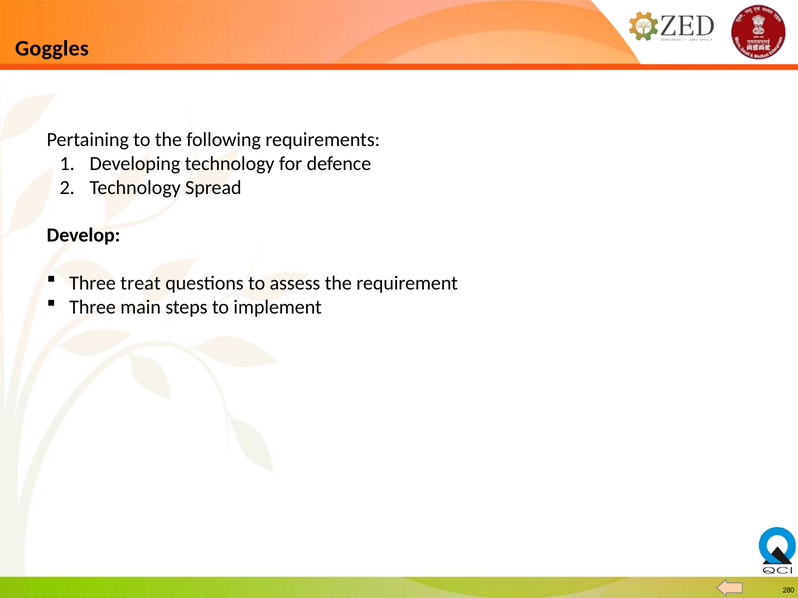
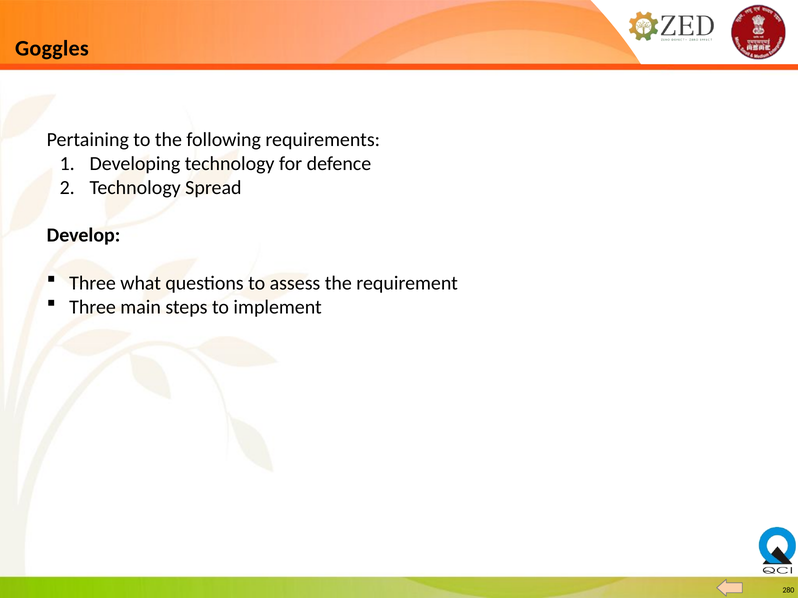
treat: treat -> what (141, 283)
